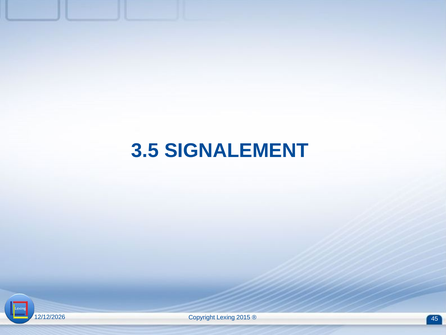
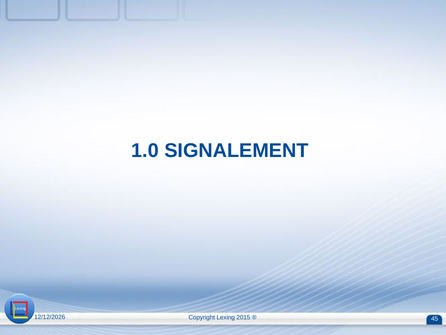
3.5: 3.5 -> 1.0 (145, 150)
